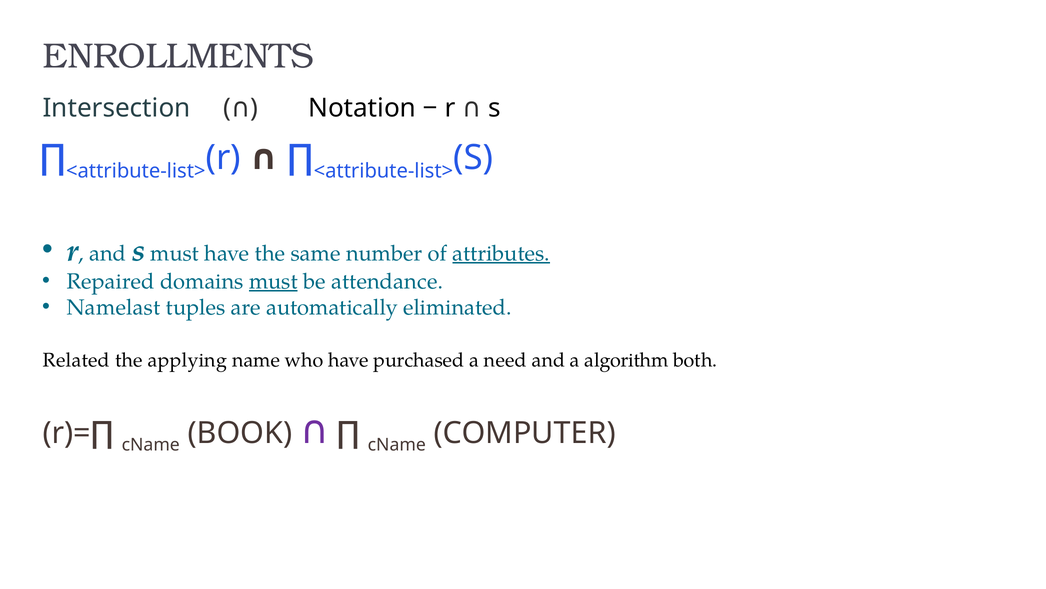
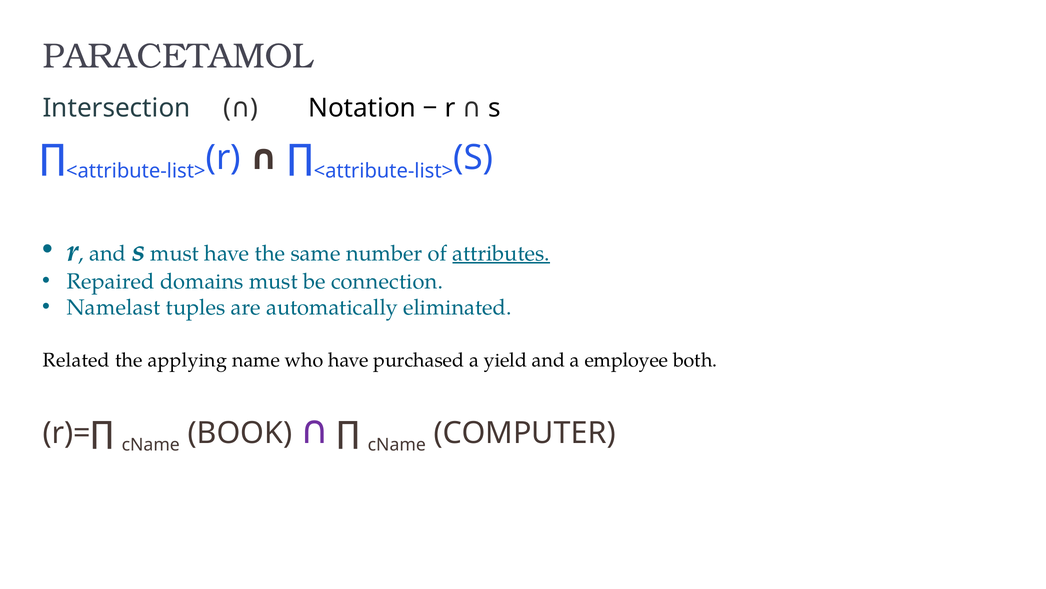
ENROLLMENTS: ENROLLMENTS -> PARACETAMOL (178, 56)
must underline: present -> none (273, 281)
attendance: attendance -> connection (387, 281)
need: need -> yield (505, 360)
algorithm: algorithm -> employee (626, 360)
